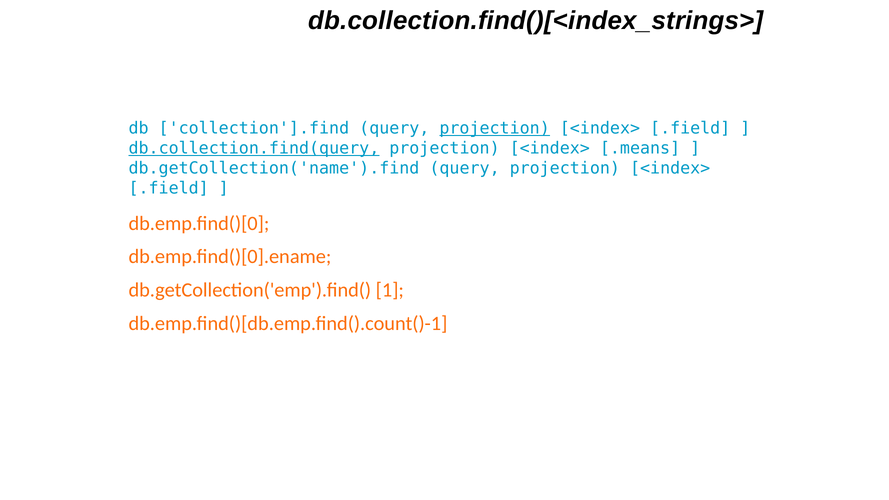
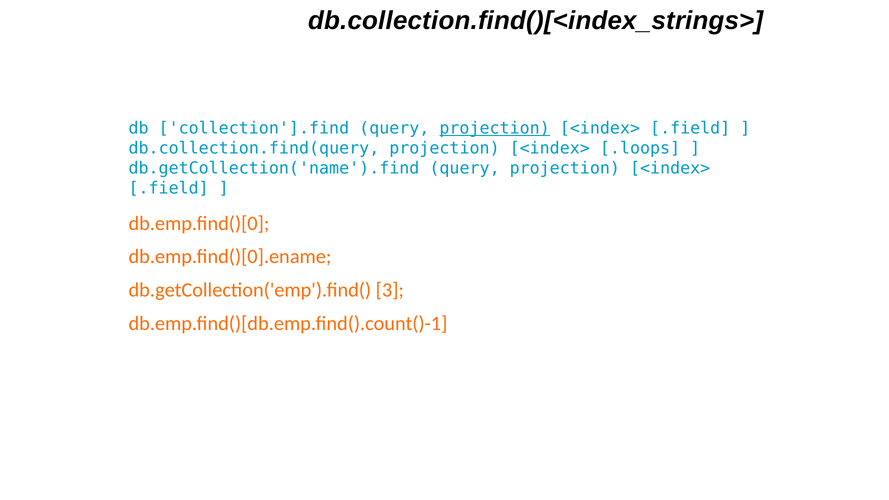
db.collection.find(query underline: present -> none (254, 148)
.means: .means -> .loops (640, 148)
1: 1 -> 3 (390, 290)
